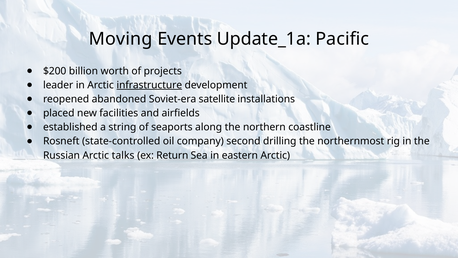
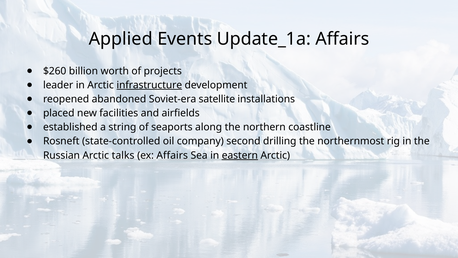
Moving: Moving -> Applied (121, 39)
Update_1a Pacific: Pacific -> Affairs (342, 39)
$200: $200 -> $260 (55, 71)
ex Return: Return -> Affairs (172, 155)
eastern underline: none -> present (240, 155)
